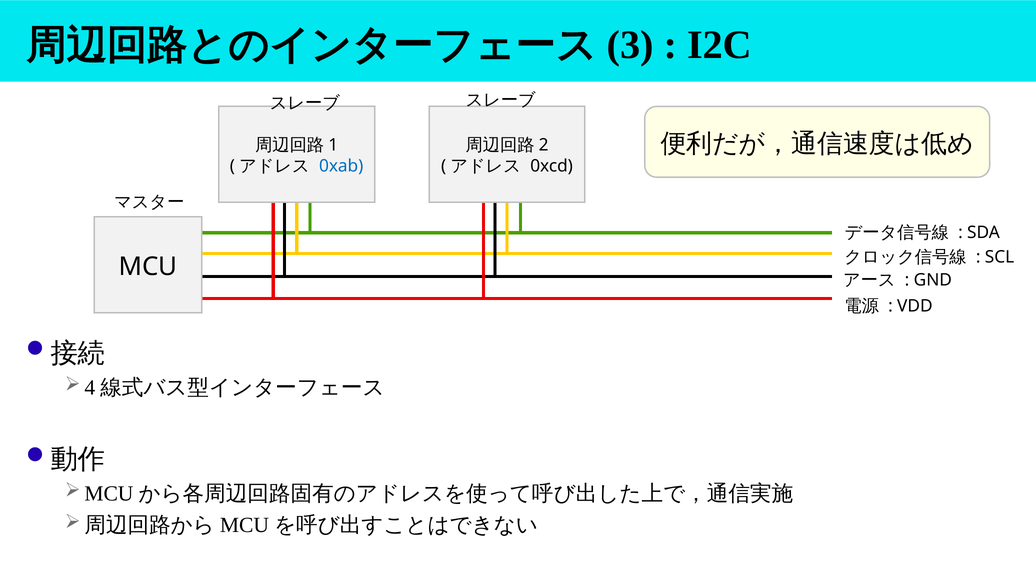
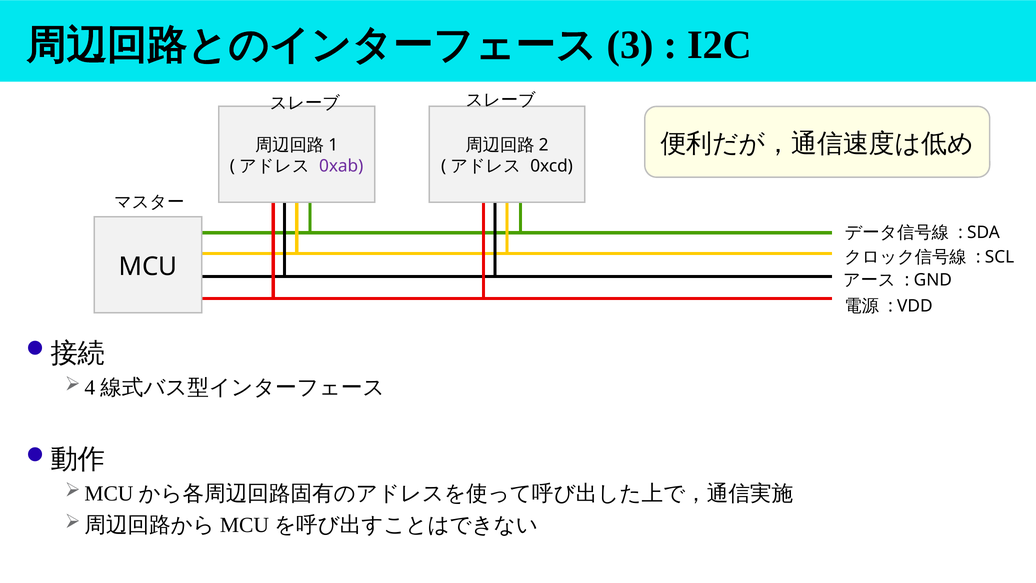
0xab colour: blue -> purple (341, 166)
